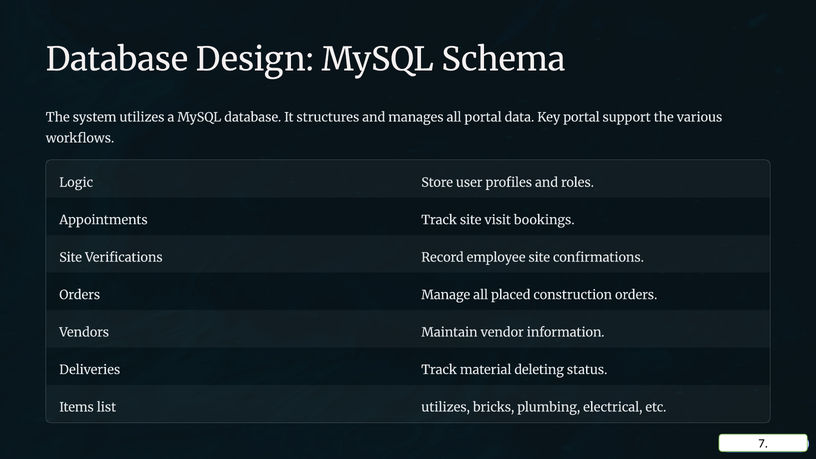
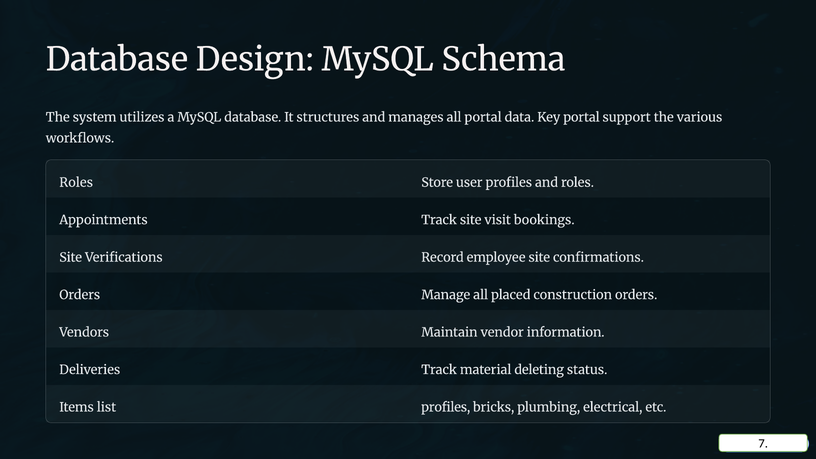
Logic: Logic -> Roles (76, 183)
list utilizes: utilizes -> profiles (446, 407)
